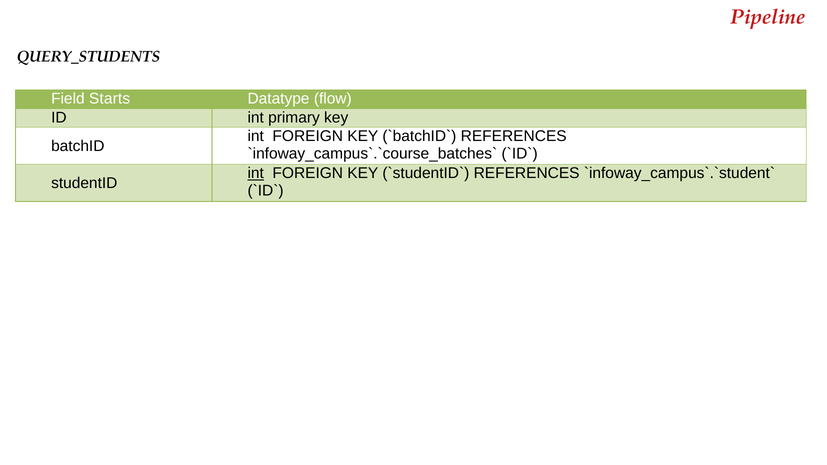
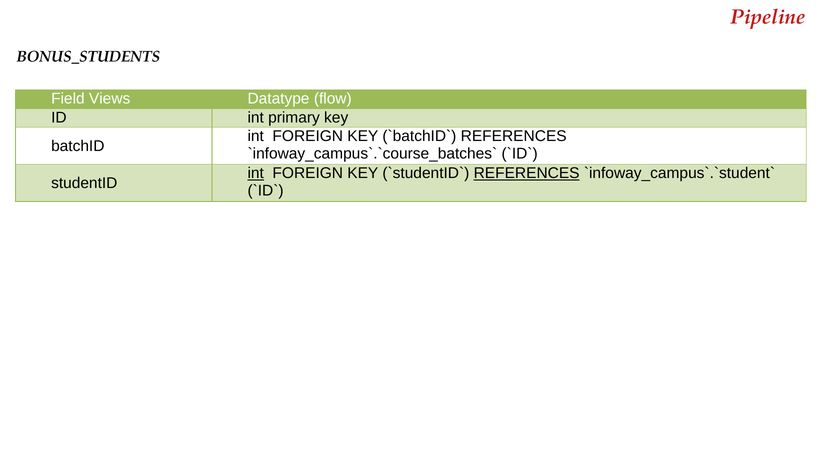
QUERY_STUDENTS: QUERY_STUDENTS -> BONUS_STUDENTS (88, 57)
Starts: Starts -> Views (110, 99)
REFERENCES underline: none -> present (527, 173)
